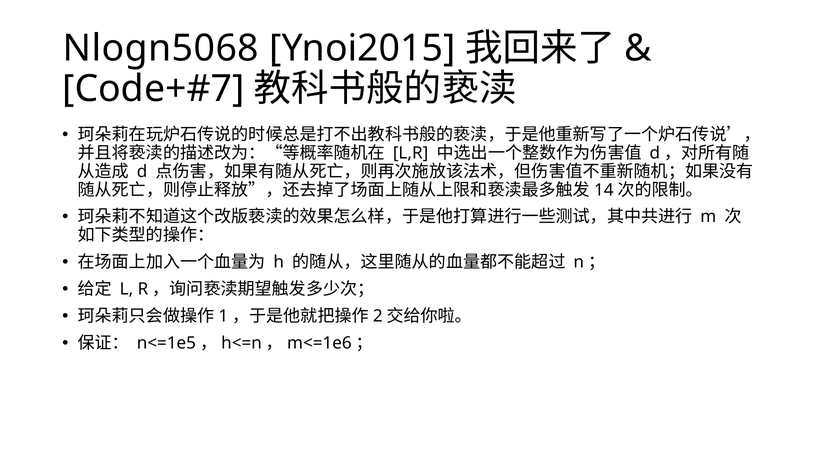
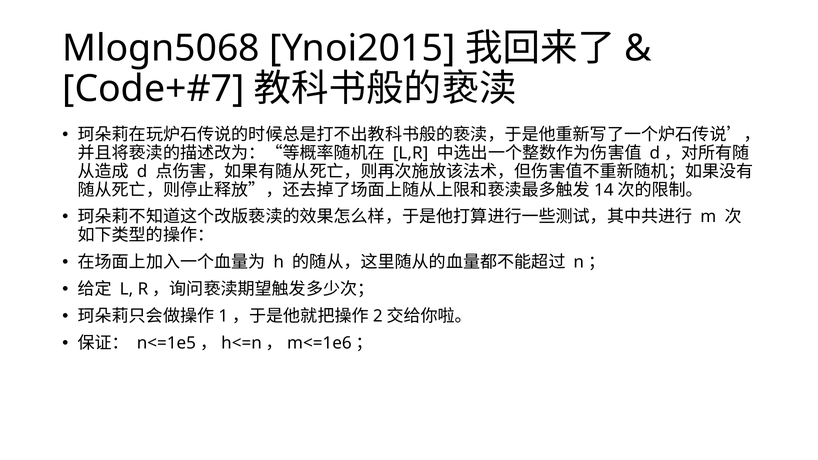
Nlogn5068: Nlogn5068 -> Mlogn5068 (161, 48)
